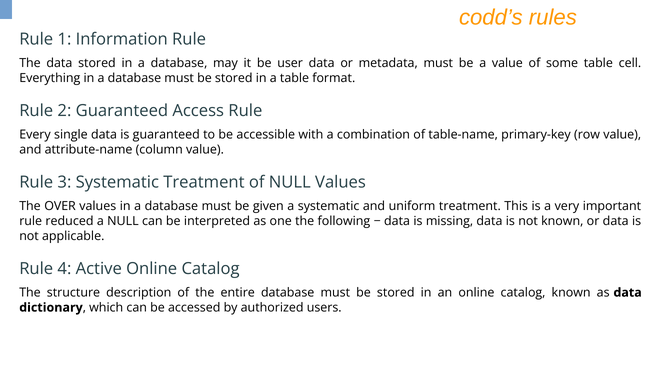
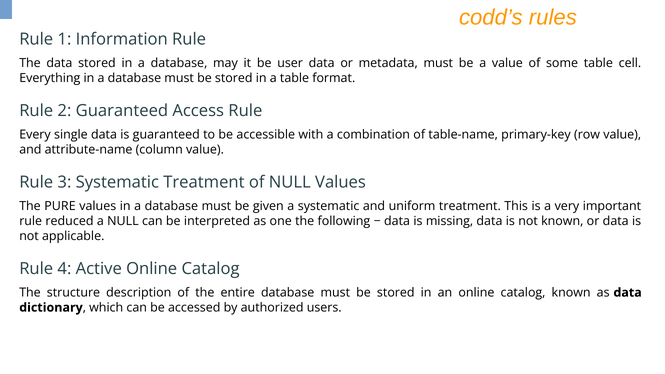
OVER: OVER -> PURE (60, 206)
